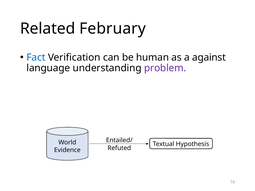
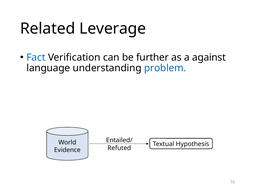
February: February -> Leverage (113, 29)
human: human -> further (153, 57)
problem colour: purple -> blue (165, 68)
